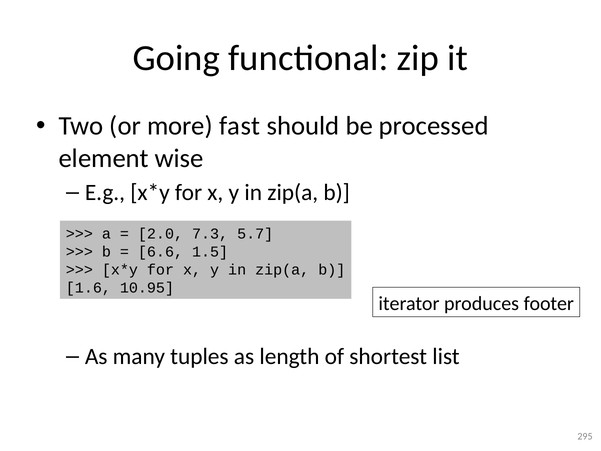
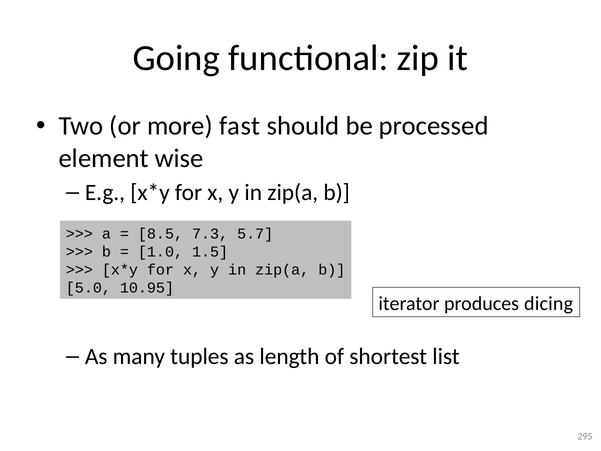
2.0: 2.0 -> 8.5 (161, 234)
6.6: 6.6 -> 1.0 (161, 252)
1.6: 1.6 -> 5.0 (88, 288)
footer: footer -> dicing (549, 303)
